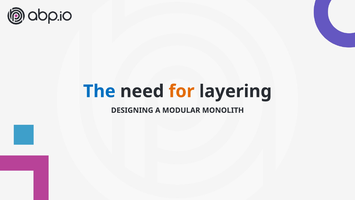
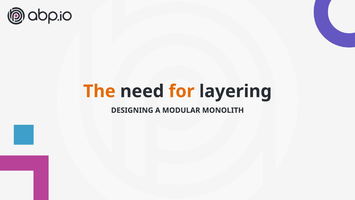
The colour: blue -> orange (99, 91)
